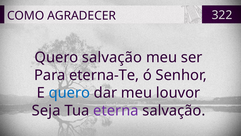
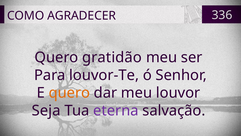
322: 322 -> 336 (222, 15)
Quero salvação: salvação -> gratidão (112, 57)
eterna-Te: eterna-Te -> louvor-Te (104, 75)
quero colour: blue -> orange (69, 93)
